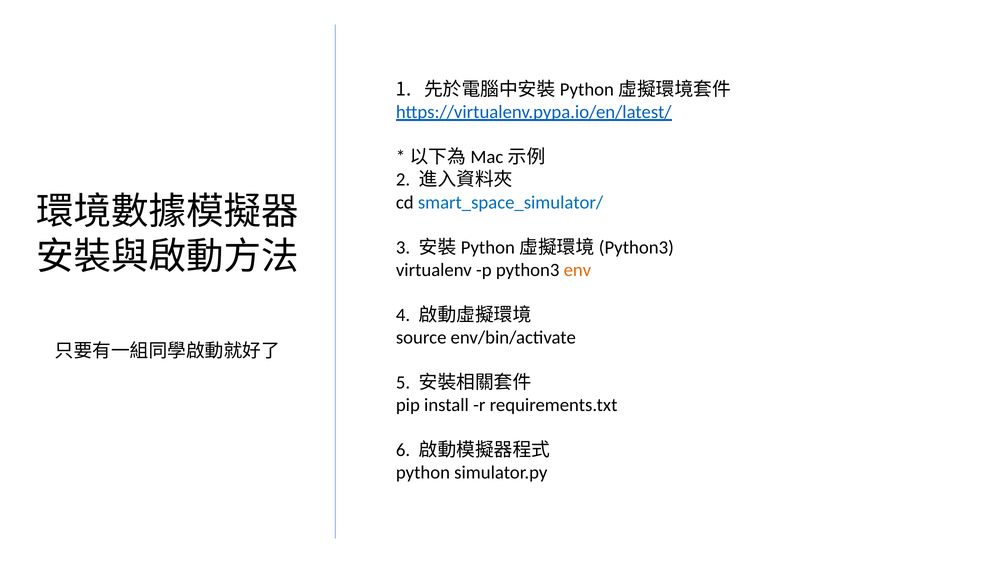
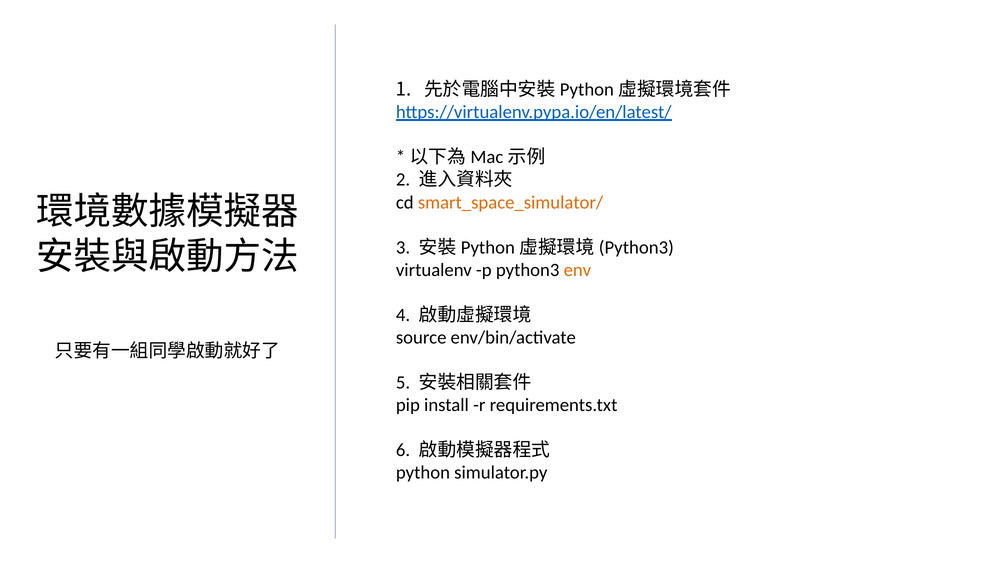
smart_space_simulator/ colour: blue -> orange (511, 202)
